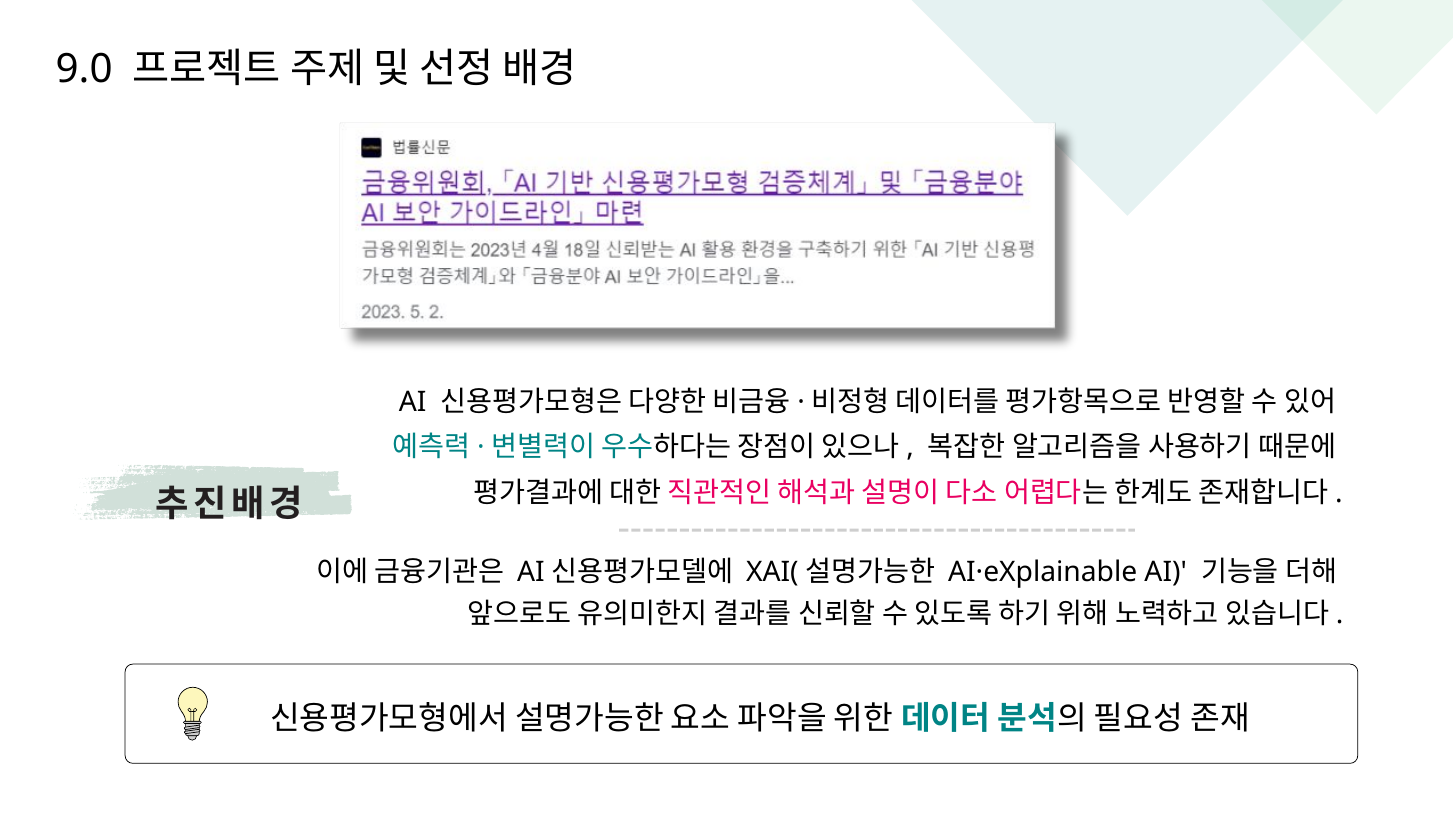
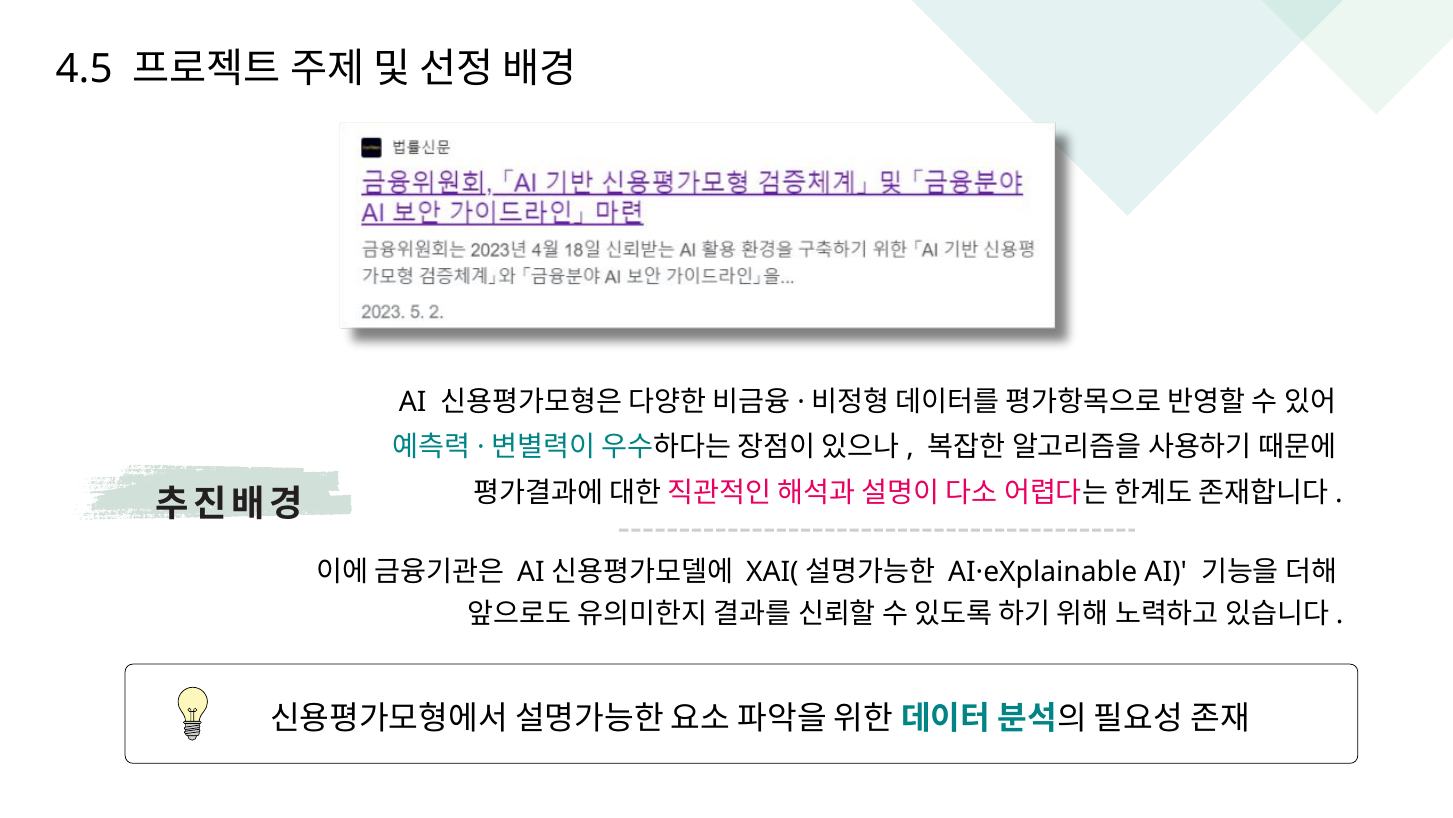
9.0: 9.0 -> 4.5 (84, 69)
